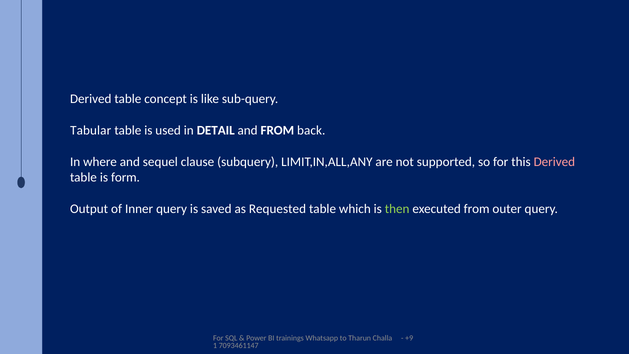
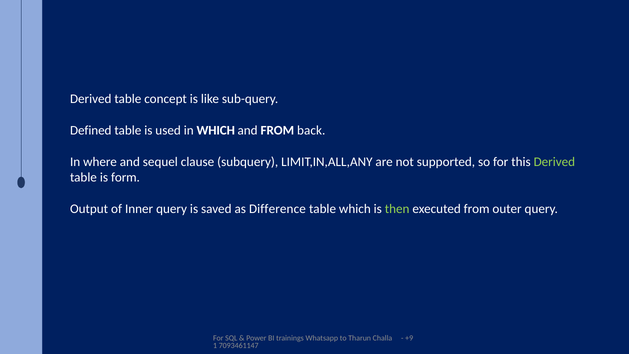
Tabular: Tabular -> Defined (91, 130)
in DETAIL: DETAIL -> WHICH (216, 130)
Derived colour: pink -> light green (554, 162)
Requested: Requested -> Difference (277, 209)
